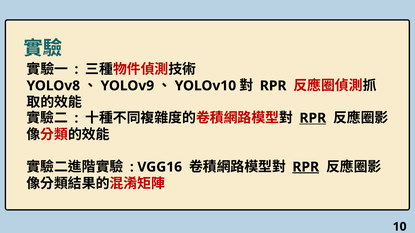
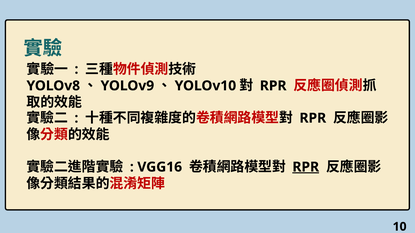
RPR underline: present -> none (313, 118)
